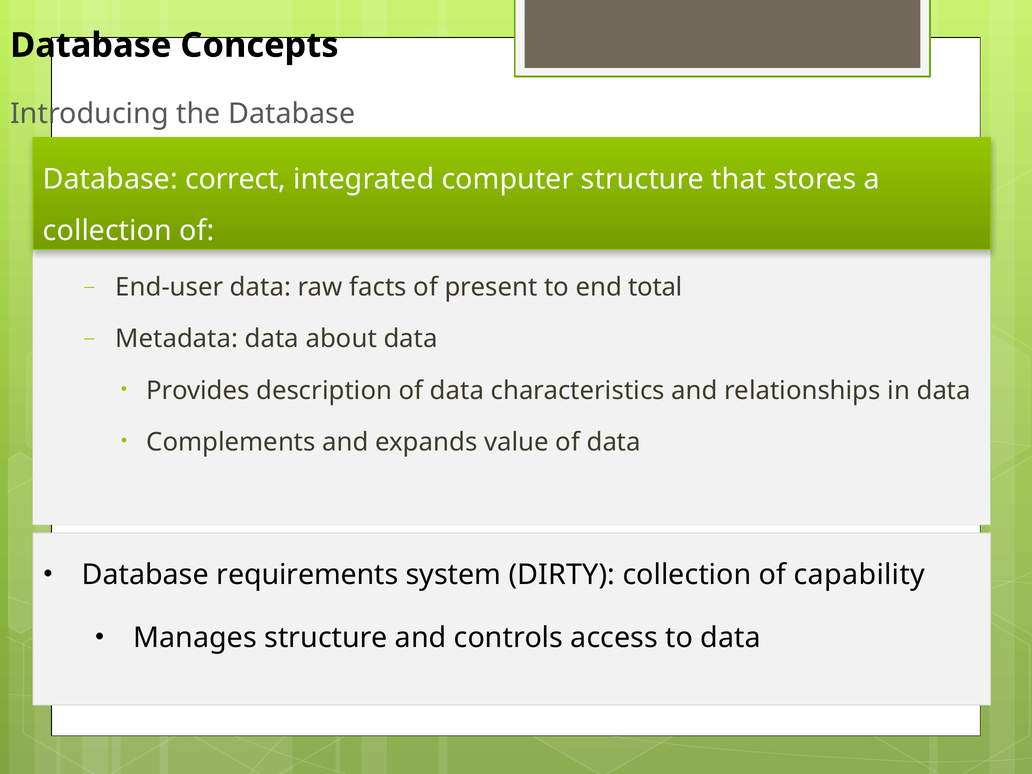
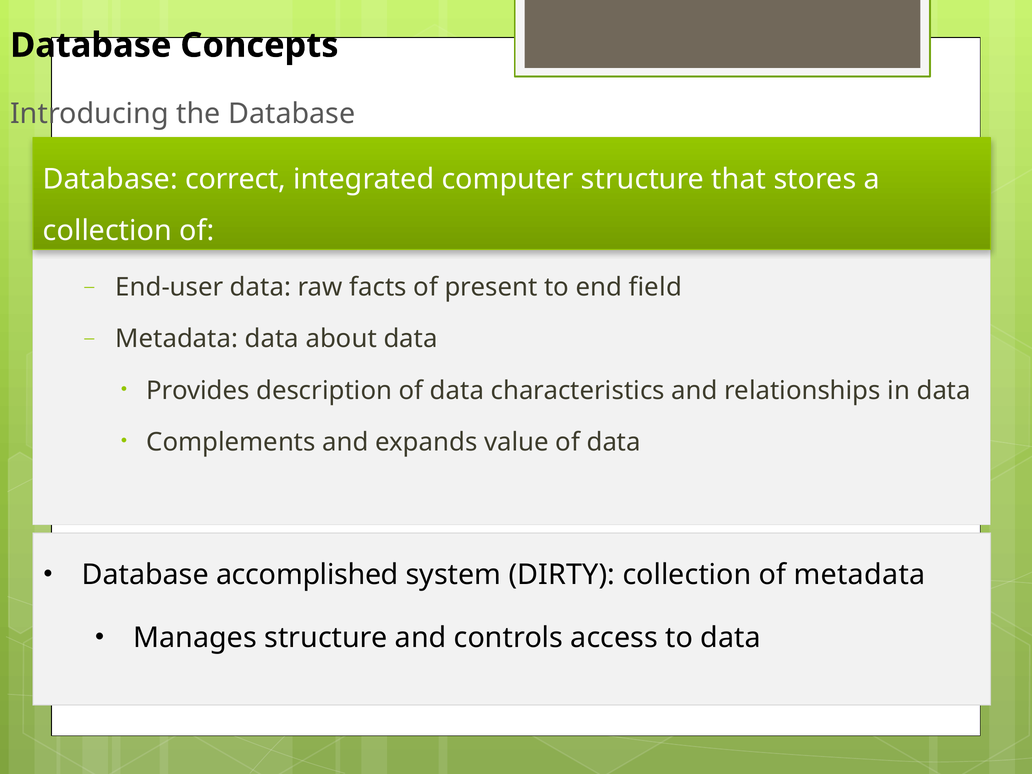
total: total -> field (655, 287)
requirements: requirements -> accomplished (307, 575)
of capability: capability -> metadata (859, 575)
